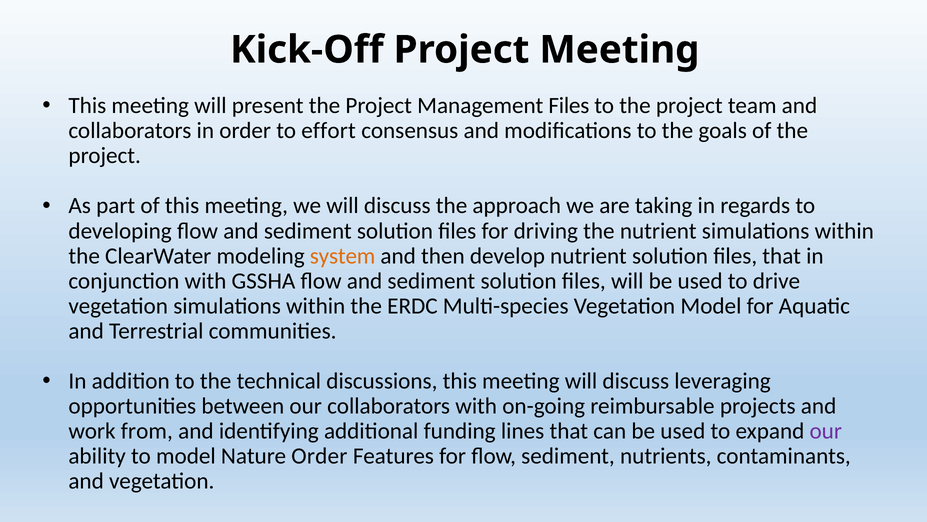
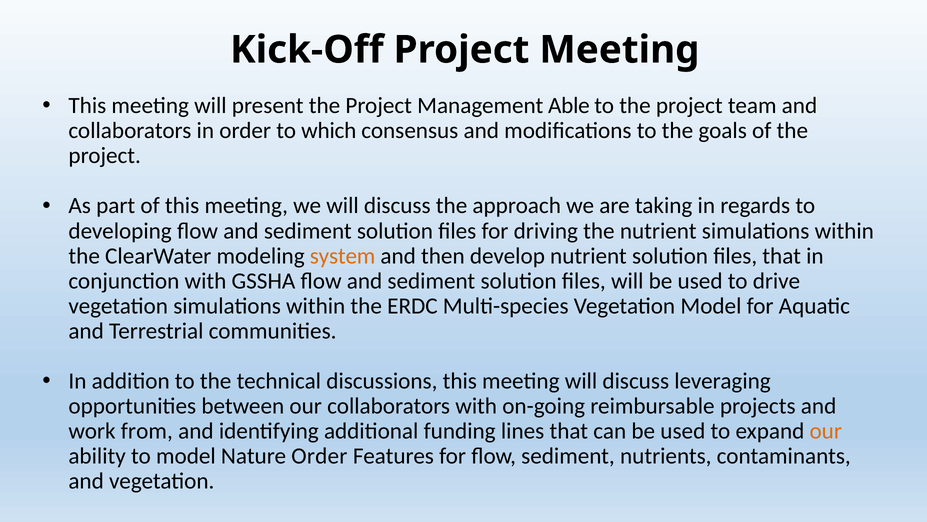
Management Files: Files -> Able (569, 106)
effort: effort -> which (329, 131)
our colour: purple -> orange (826, 431)
